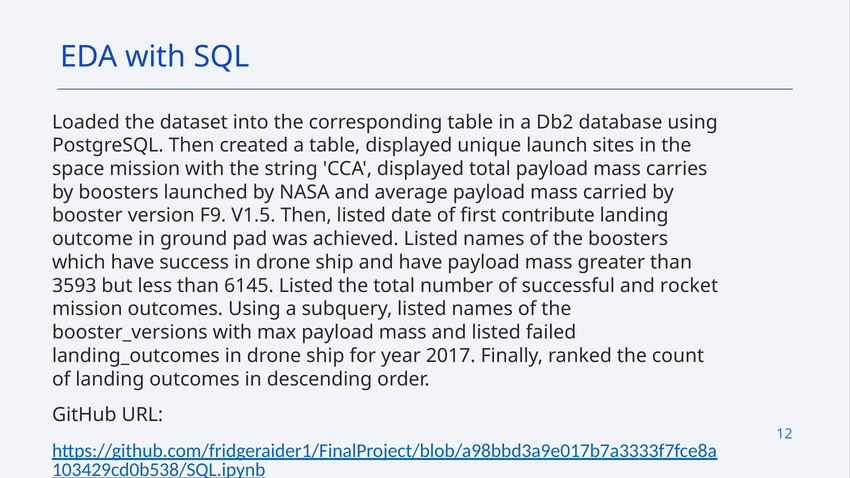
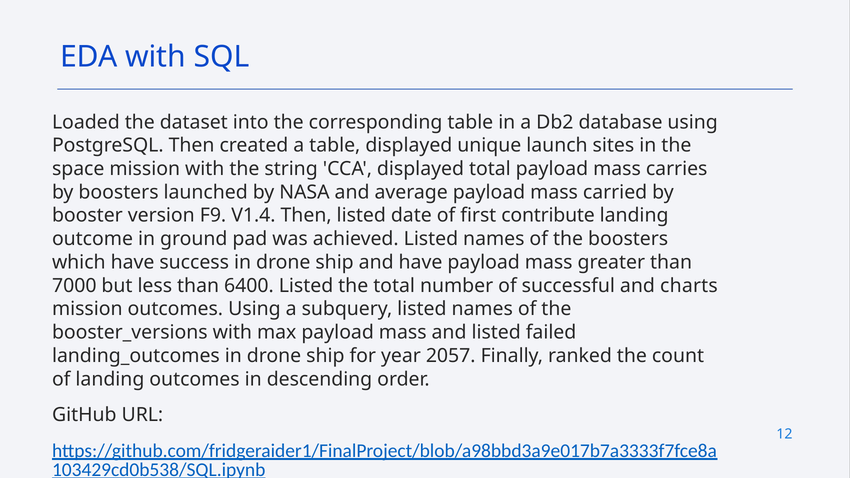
V1.5: V1.5 -> V1.4 (253, 216)
3593: 3593 -> 7000 (74, 286)
6145: 6145 -> 6400 (249, 286)
rocket: rocket -> charts (689, 286)
2017: 2017 -> 2057 (451, 356)
